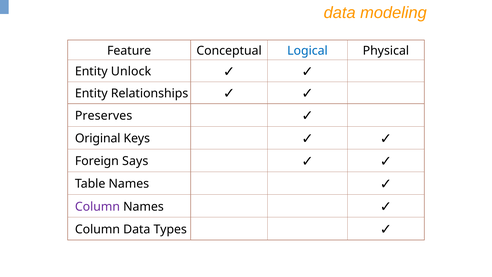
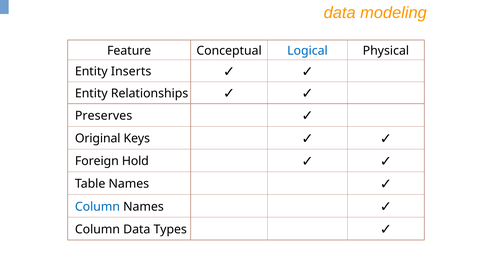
Unlock: Unlock -> Inserts (131, 71)
Says: Says -> Hold (135, 161)
Column colour: purple -> blue (97, 206)
